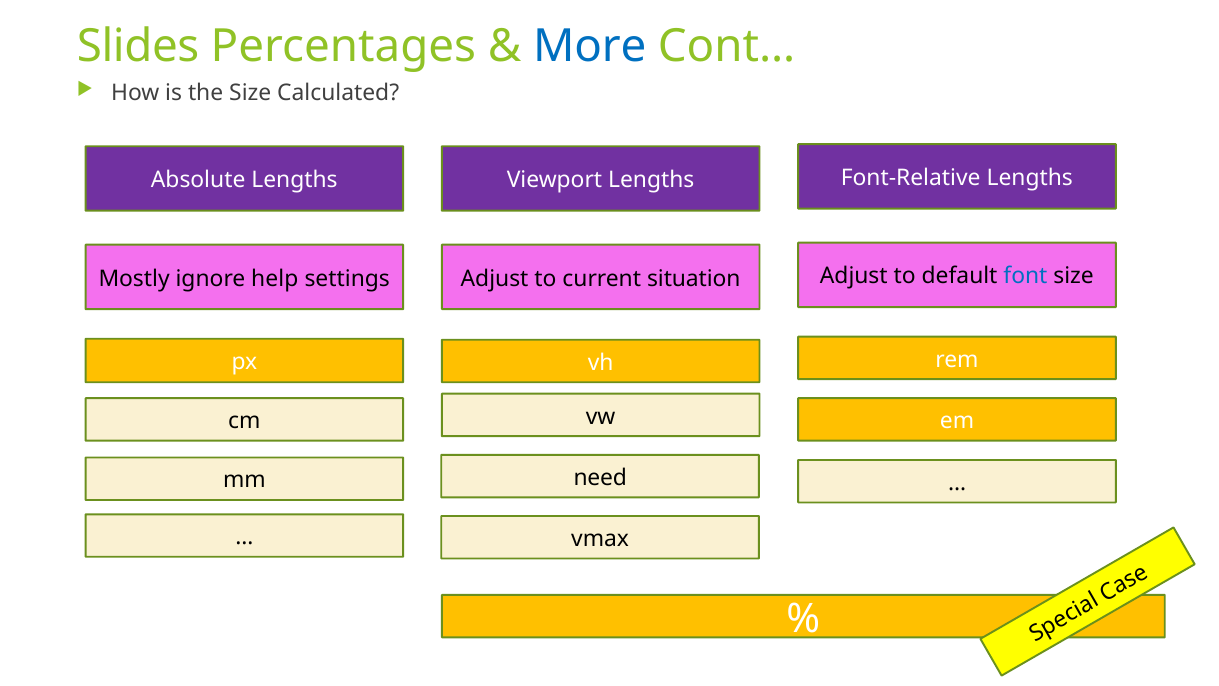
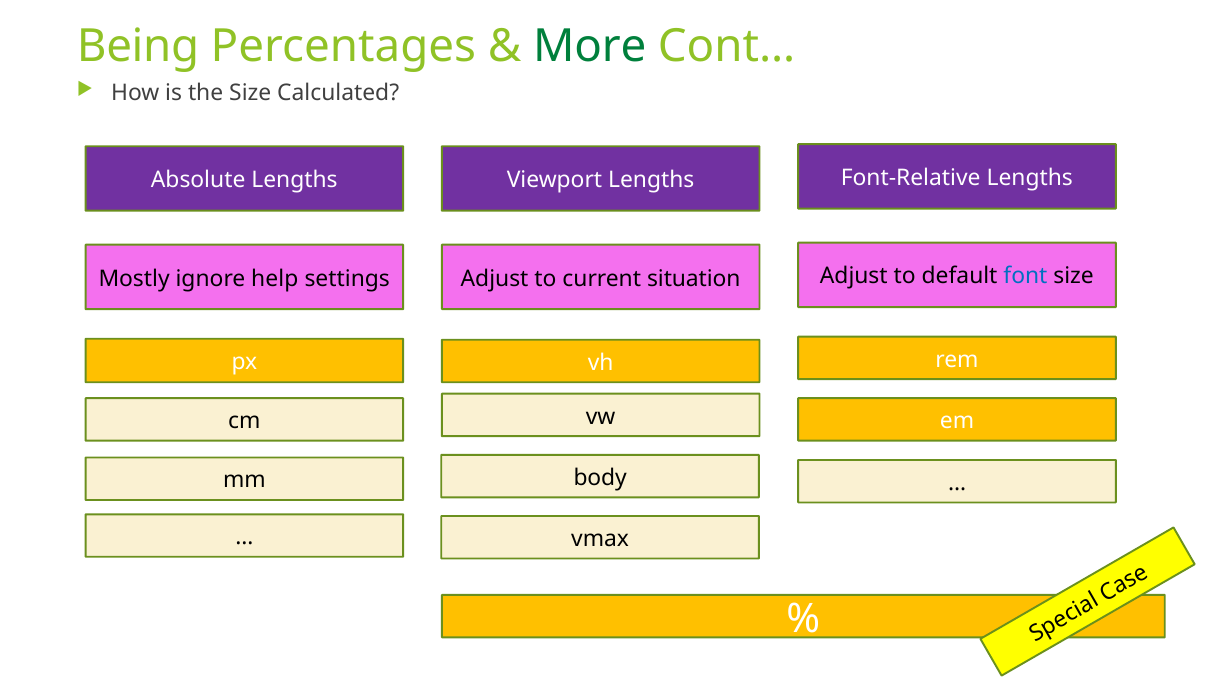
Slides: Slides -> Being (138, 46)
More colour: blue -> green (590, 46)
need: need -> body (600, 478)
